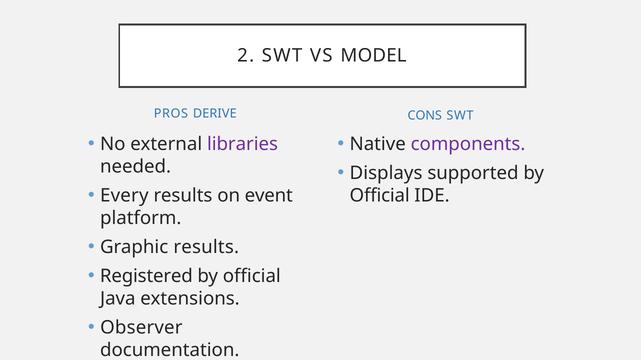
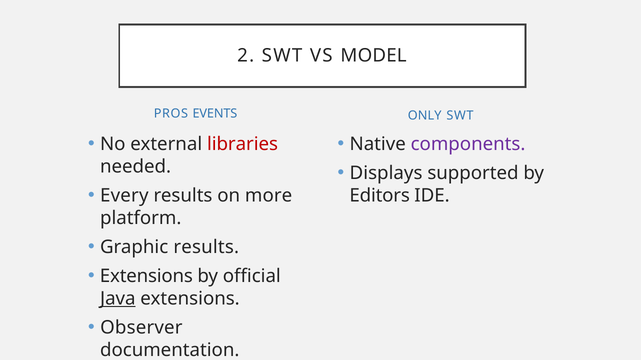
DERIVE: DERIVE -> EVENTS (215, 114)
CONS: CONS -> ONLY (425, 116)
libraries colour: purple -> red (242, 144)
event: event -> more (269, 196)
Official: Official -> Editors (380, 196)
Registered: Registered -> Extensions (146, 277)
Java underline: none -> present (118, 299)
